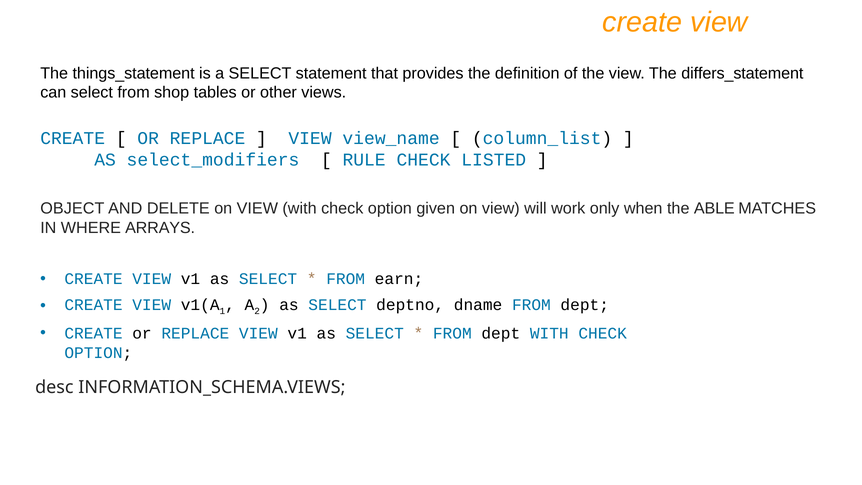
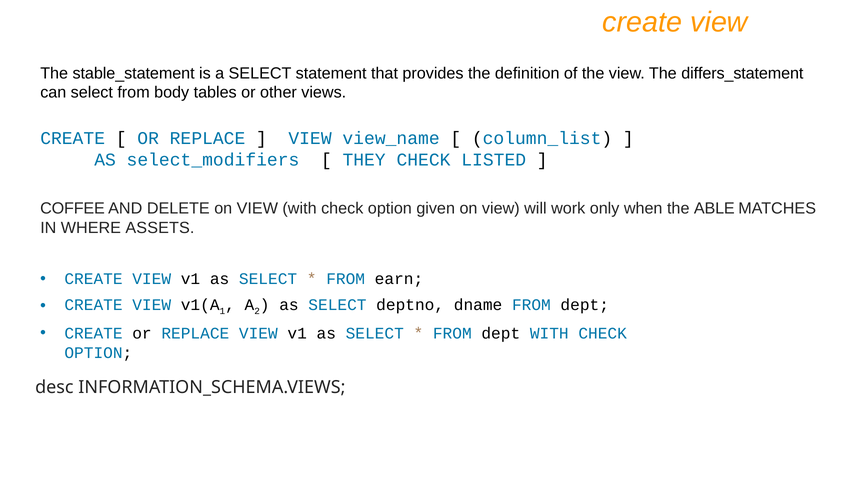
things_statement: things_statement -> stable_statement (134, 73)
shop: shop -> body (172, 93)
RULE: RULE -> THEY (364, 160)
OBJECT: OBJECT -> COFFEE (73, 208)
ARRAYS: ARRAYS -> ASSETS (160, 228)
